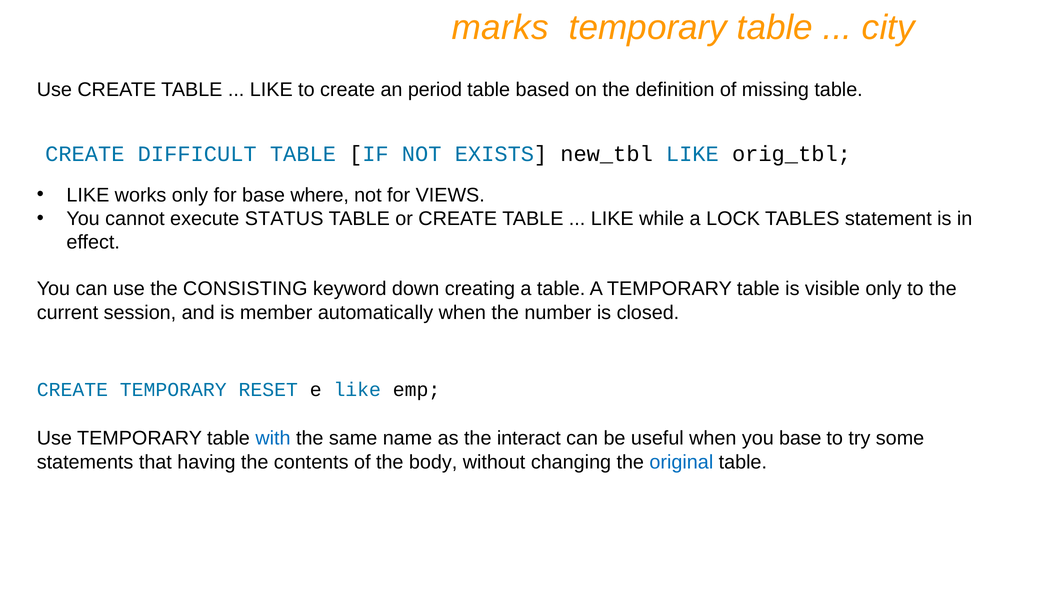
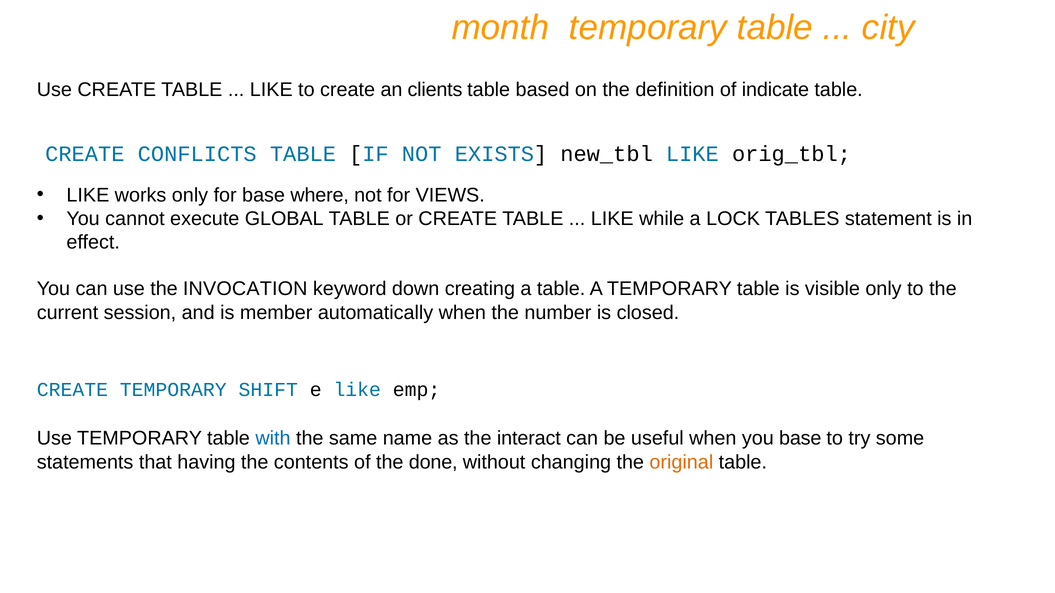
marks: marks -> month (500, 27)
period: period -> clients (435, 90)
missing: missing -> indicate (775, 90)
DIFFICULT: DIFFICULT -> CONFLICTS (197, 154)
STATUS: STATUS -> GLOBAL (284, 219)
CONSISTING: CONSISTING -> INVOCATION (245, 289)
RESET: RESET -> SHIFT (268, 390)
body: body -> done (433, 462)
original colour: blue -> orange (681, 462)
